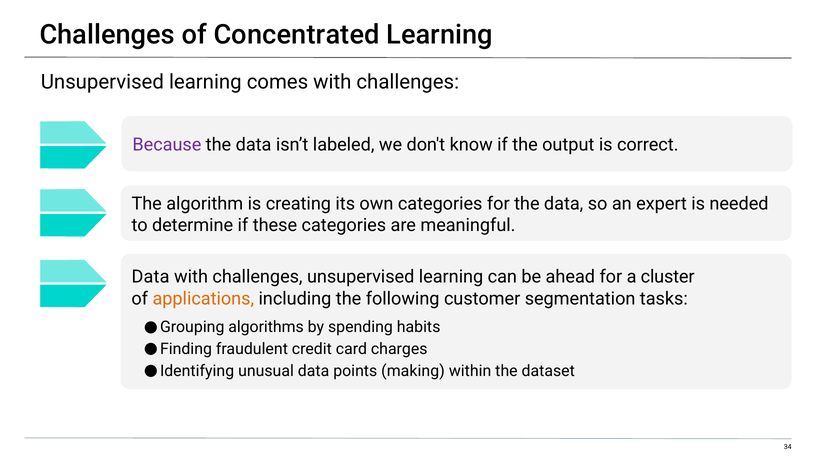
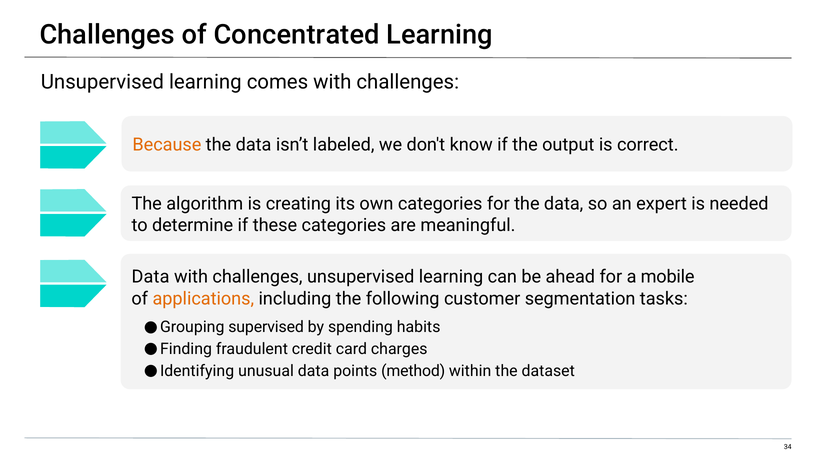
Because colour: purple -> orange (167, 145)
cluster: cluster -> mobile (668, 277)
algorithms: algorithms -> supervised (266, 327)
making: making -> method (413, 371)
